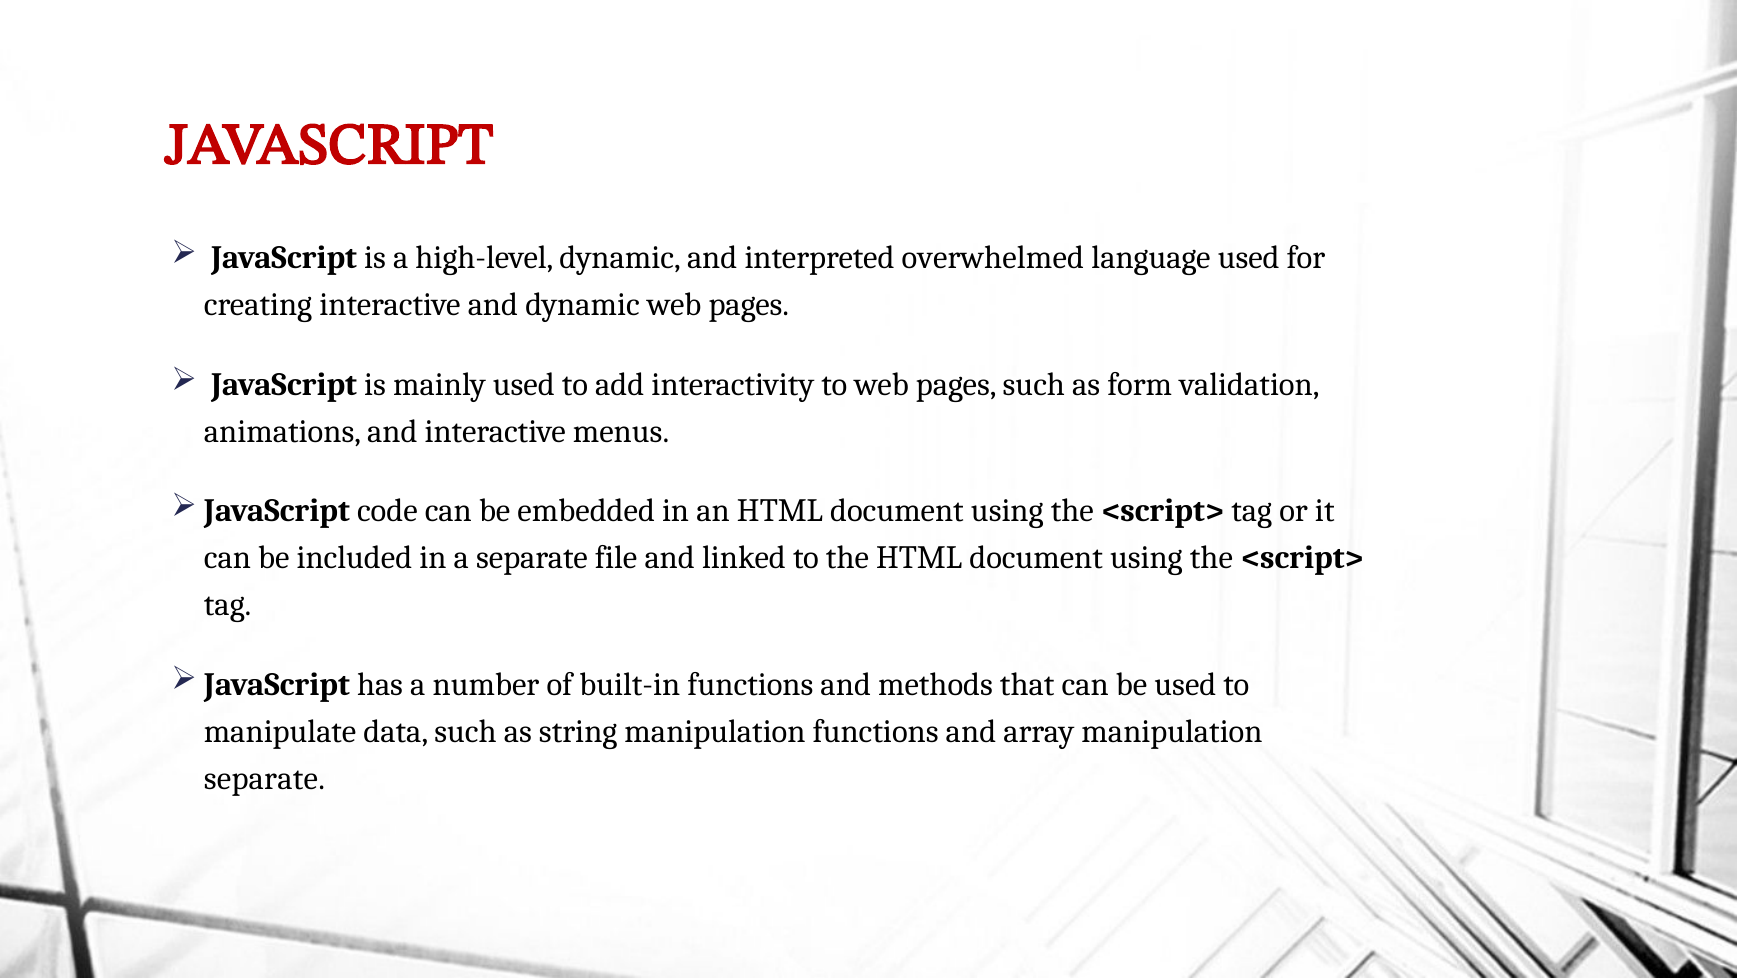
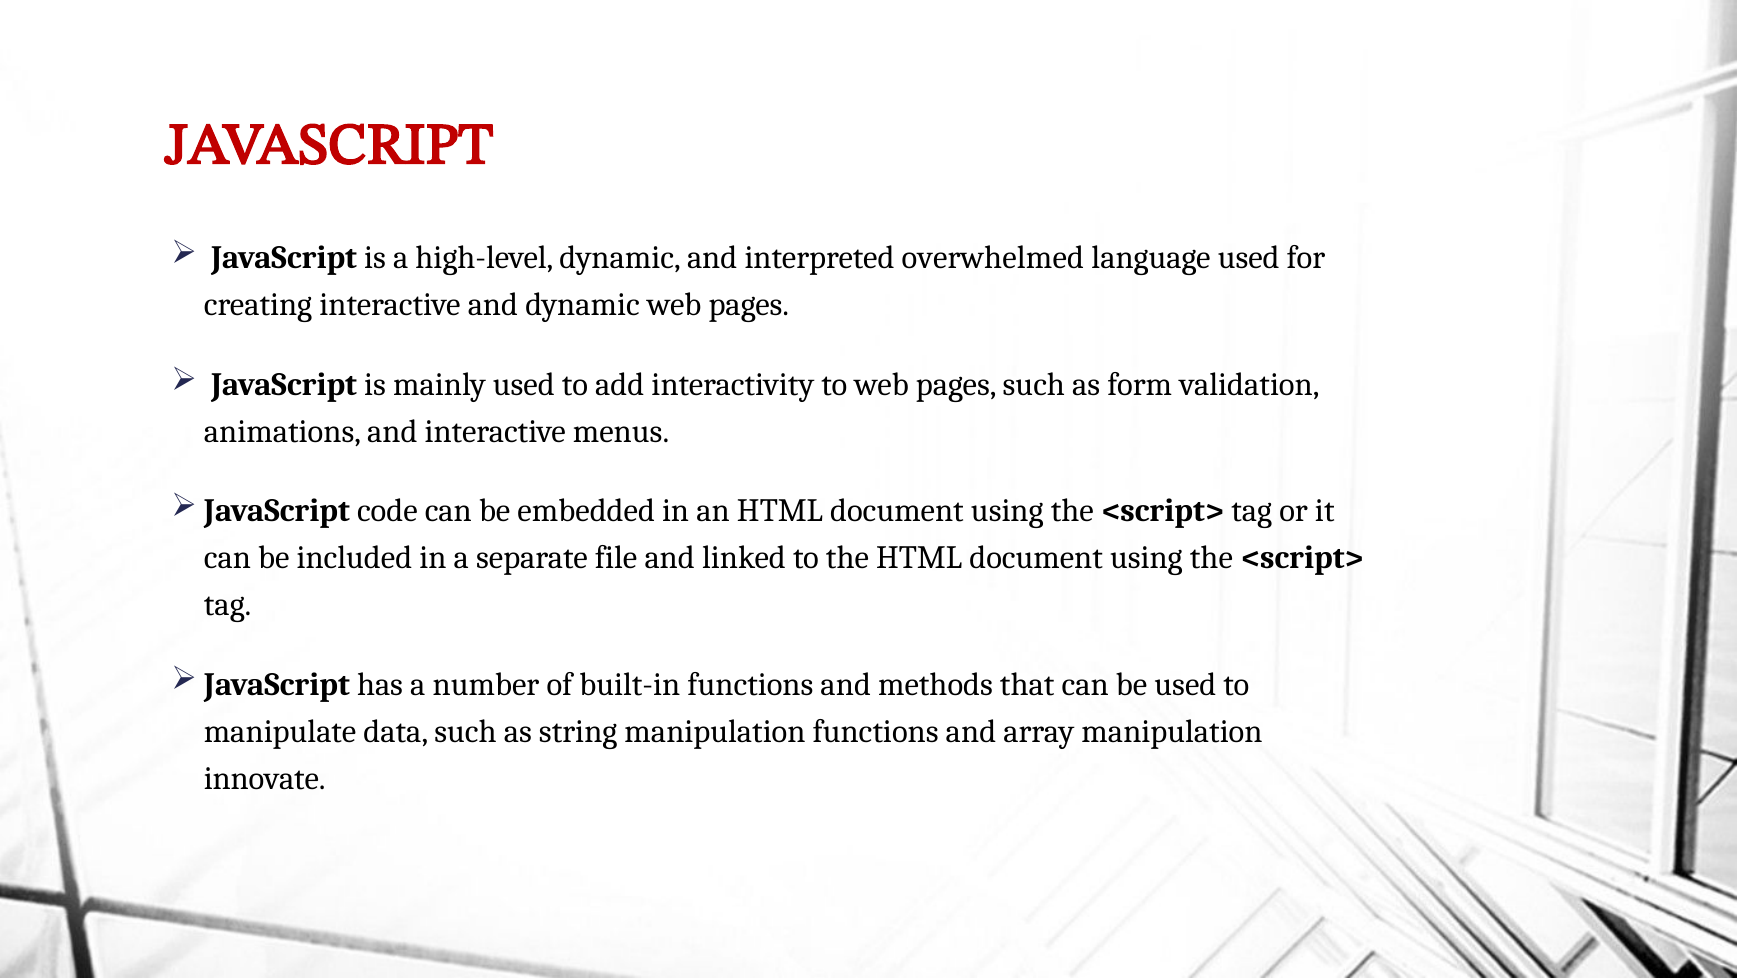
separate: separate -> innovate (265, 778)
